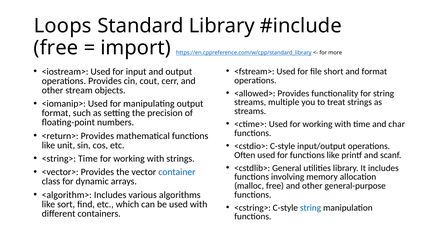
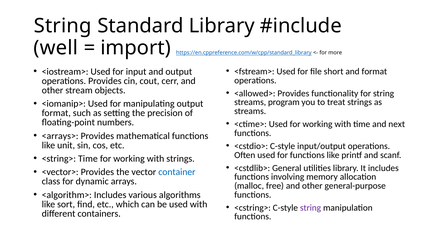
Loops: Loops -> String (63, 26)
free: free -> well (56, 48)
multiple: multiple -> program (284, 102)
char: char -> next (397, 124)
<return>: <return> -> <arrays> (60, 136)
string colour: blue -> purple (311, 208)
